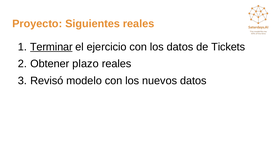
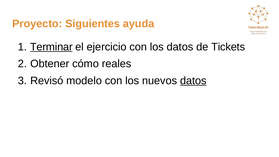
Siguientes reales: reales -> ayuda (139, 24)
plazo: plazo -> cómo (86, 64)
datos underline: none -> present (193, 81)
